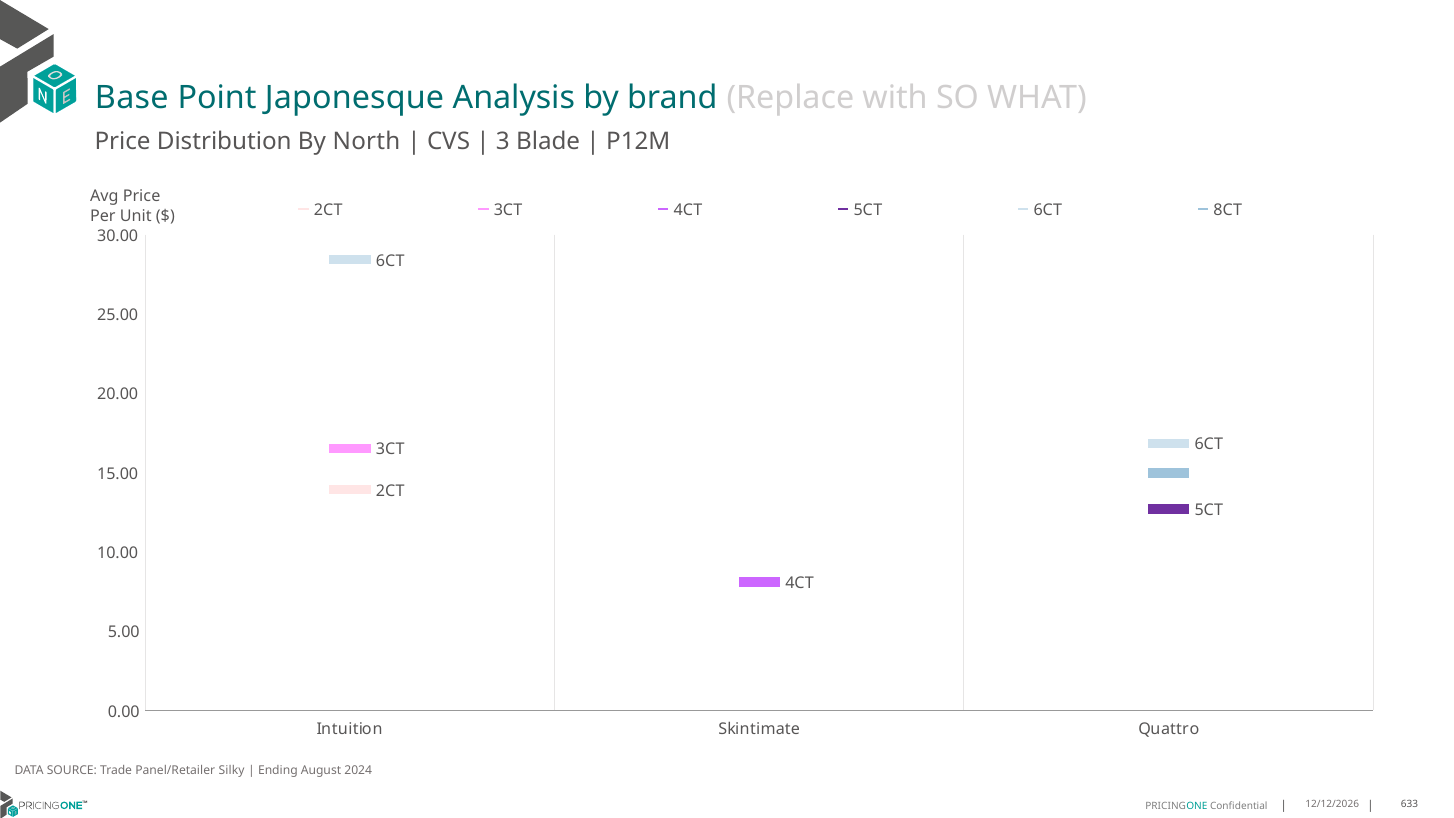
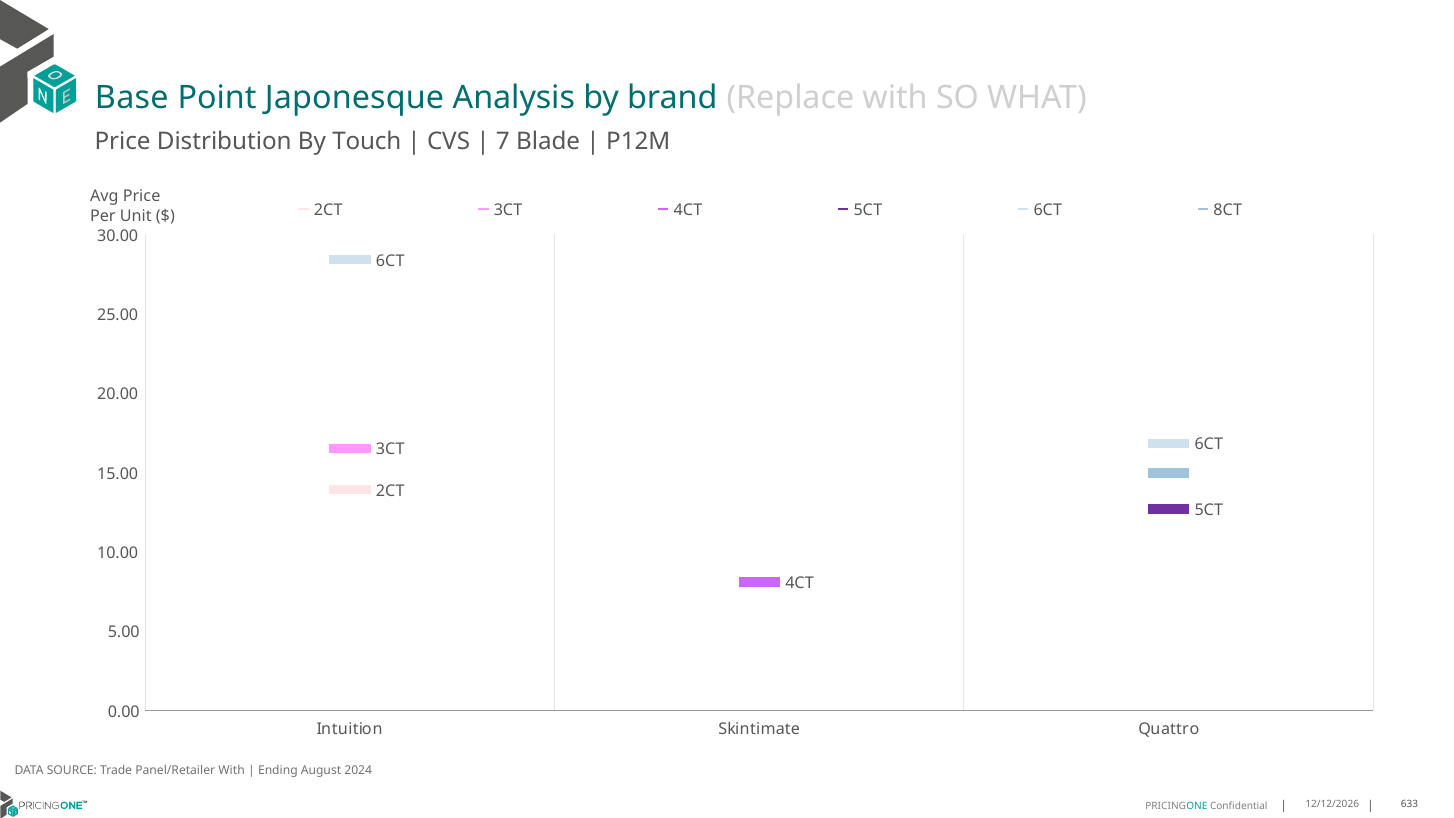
North: North -> Touch (367, 142)
3: 3 -> 7 (503, 142)
Panel/Retailer Silky: Silky -> With (232, 770)
